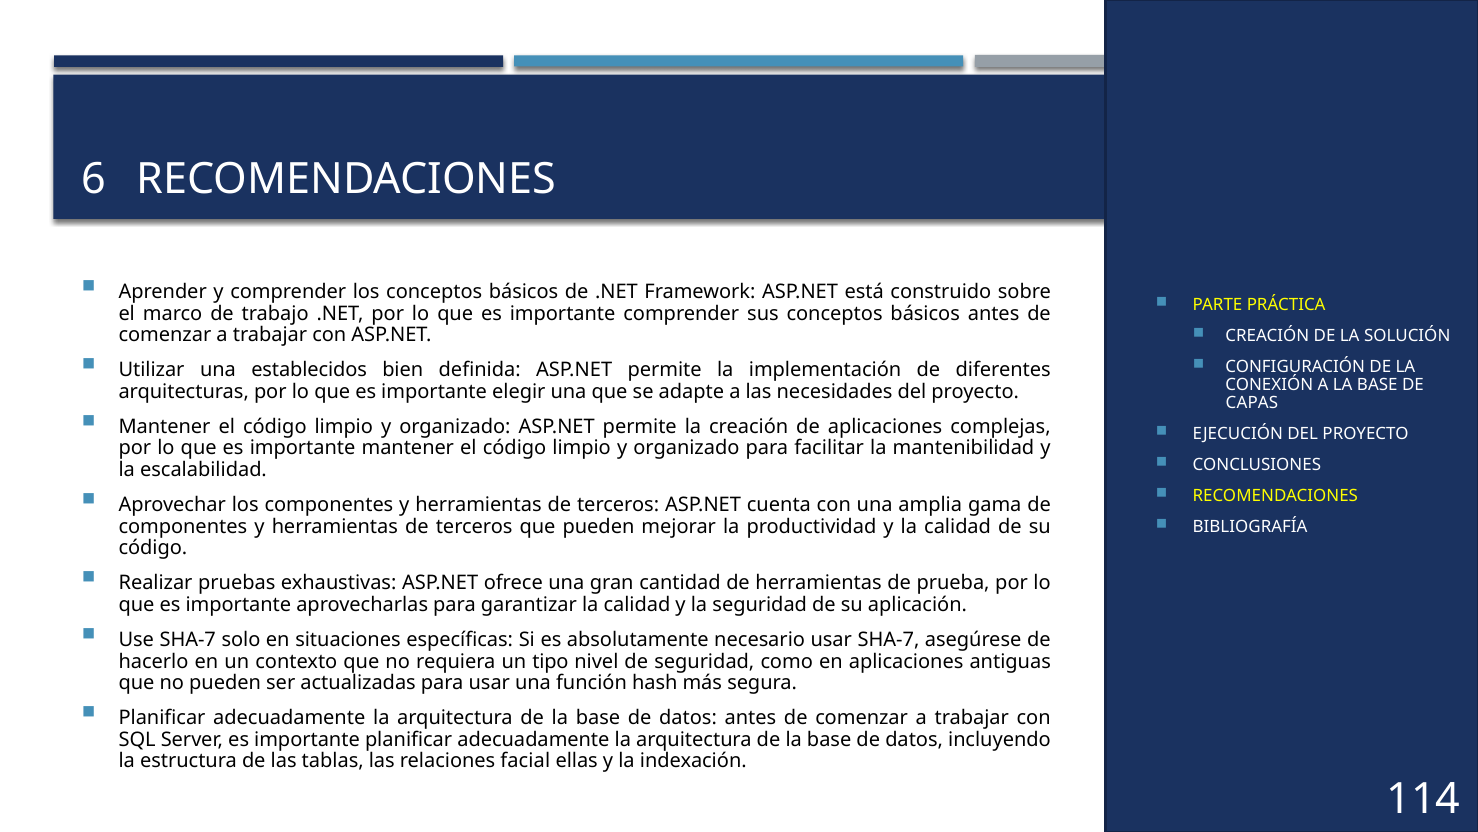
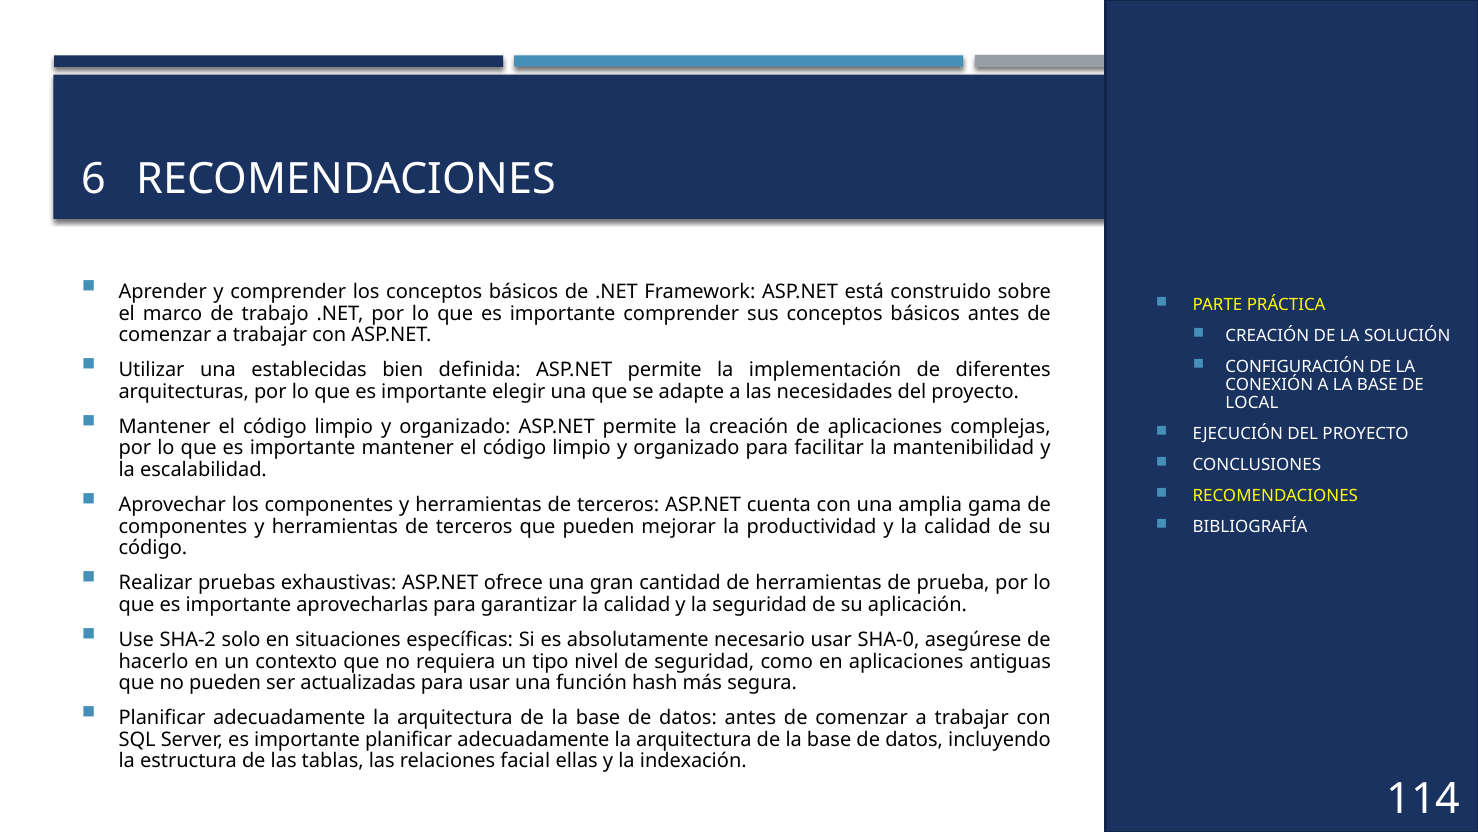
establecidos: establecidos -> establecidas (309, 370)
CAPAS: CAPAS -> LOCAL (1252, 403)
Use SHA-7: SHA-7 -> SHA-2 (188, 639)
usar SHA-7: SHA-7 -> SHA-0 (888, 639)
